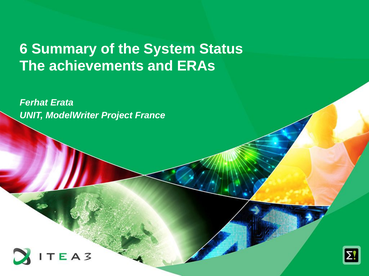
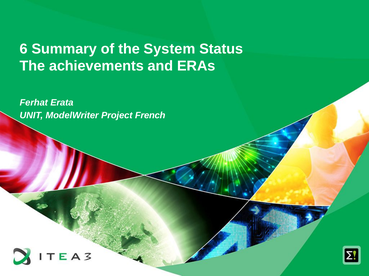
France: France -> French (150, 116)
